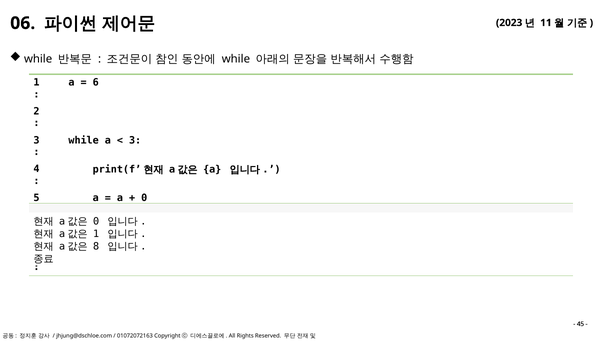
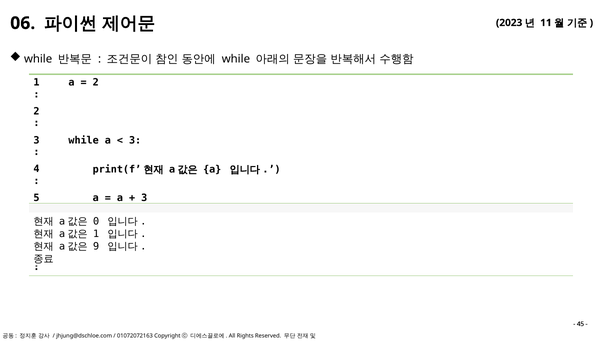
6: 6 -> 2 (96, 83)
0: 0 -> 3 (144, 198)
8: 8 -> 9 (96, 246)
